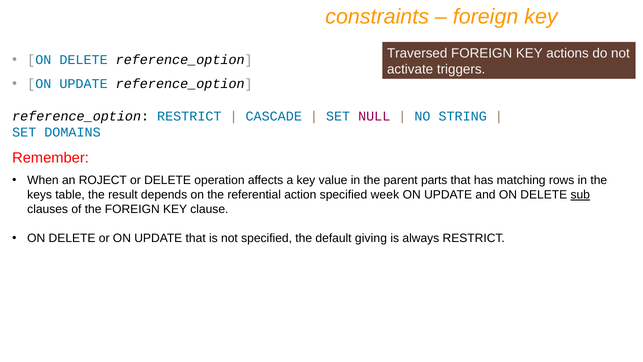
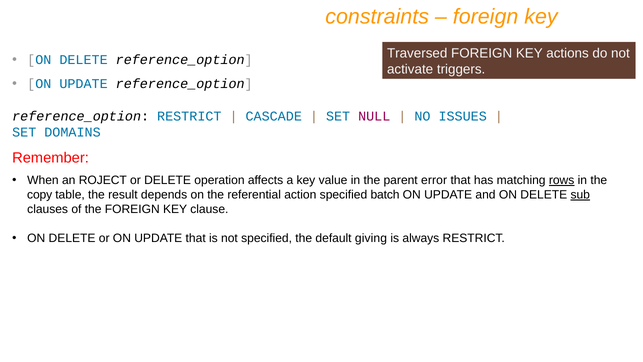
STRING: STRING -> ISSUES (463, 116)
parts: parts -> error (434, 180)
rows underline: none -> present (562, 180)
keys: keys -> copy (40, 195)
week: week -> batch (385, 195)
